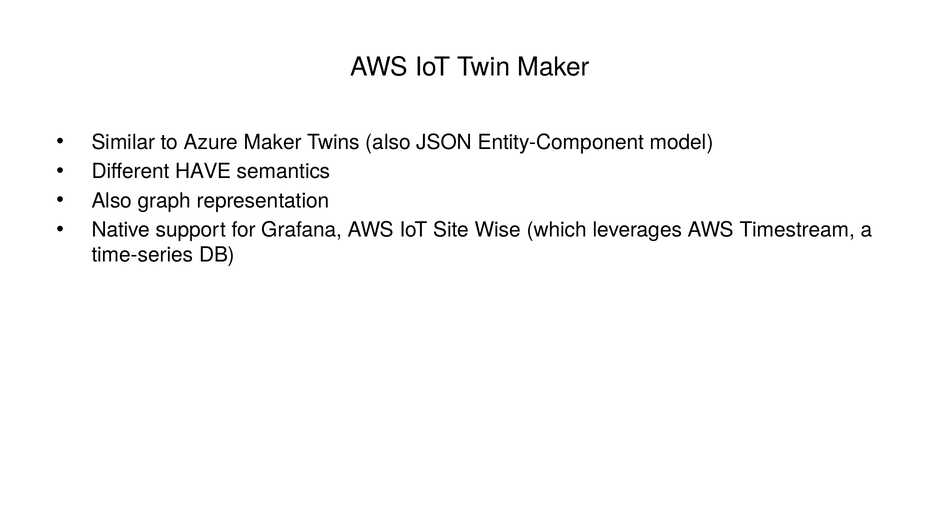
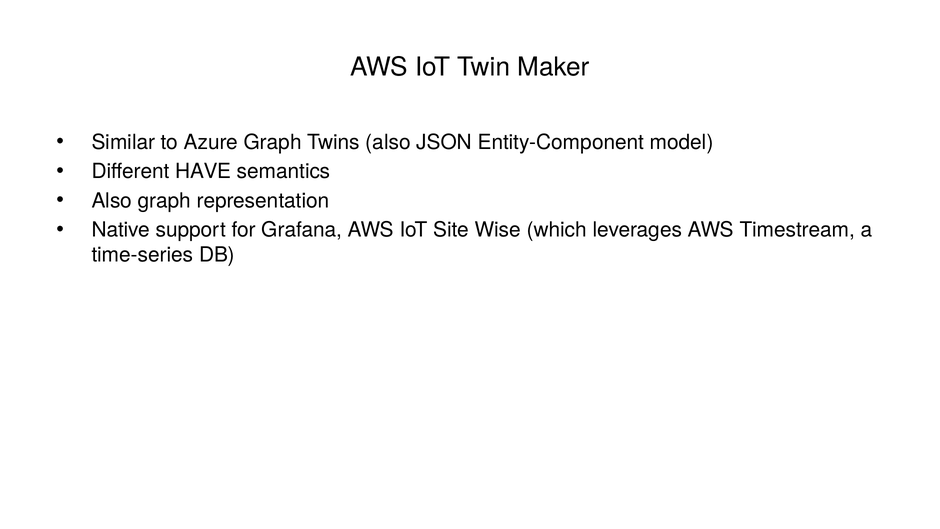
Azure Maker: Maker -> Graph (273, 142)
